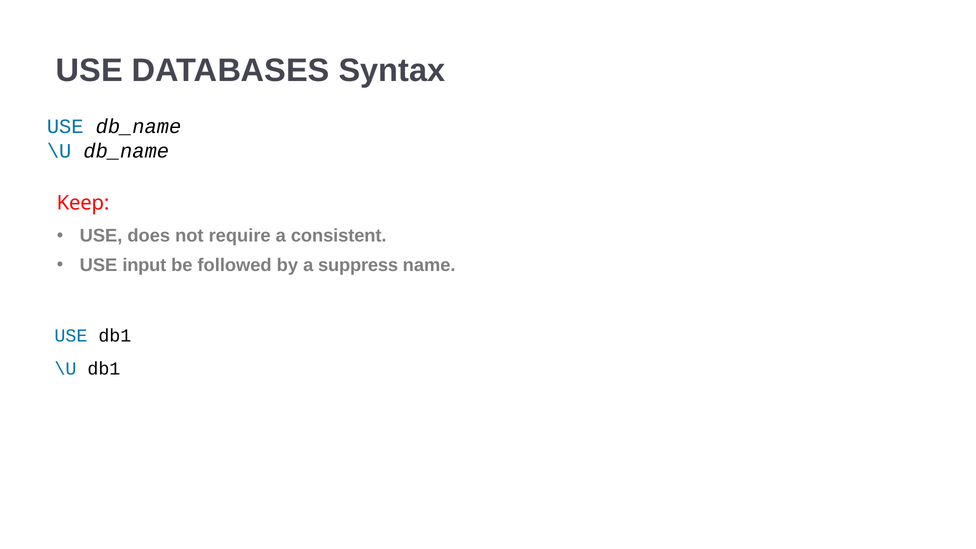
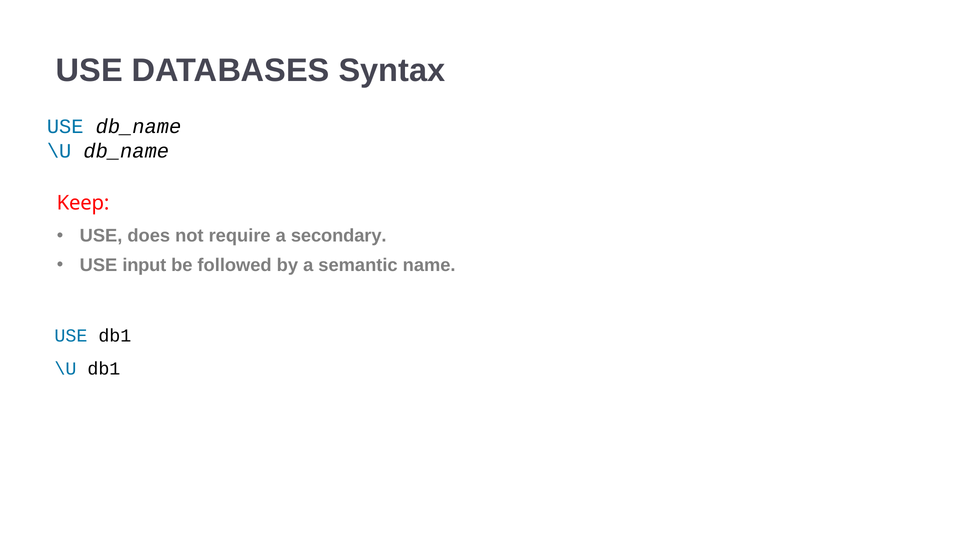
consistent: consistent -> secondary (339, 236)
suppress: suppress -> semantic (358, 265)
